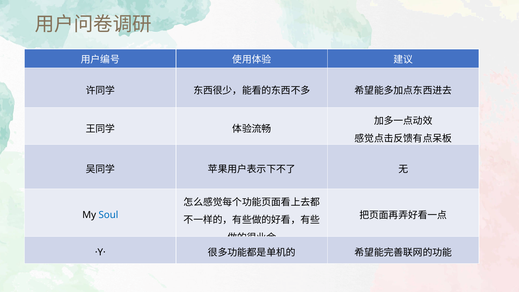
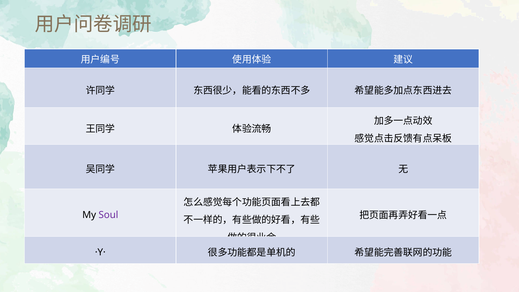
Soul colour: blue -> purple (108, 215)
